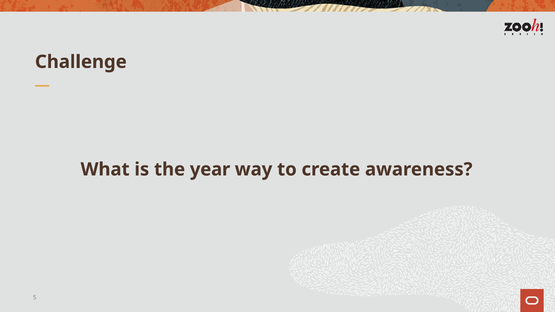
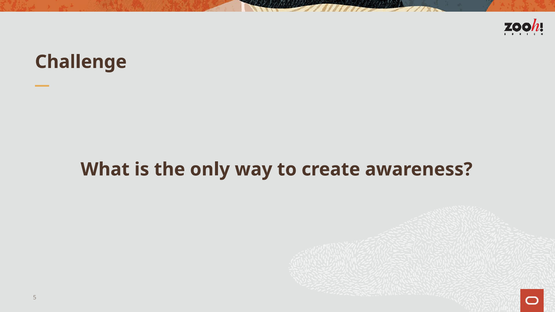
year: year -> only (210, 169)
